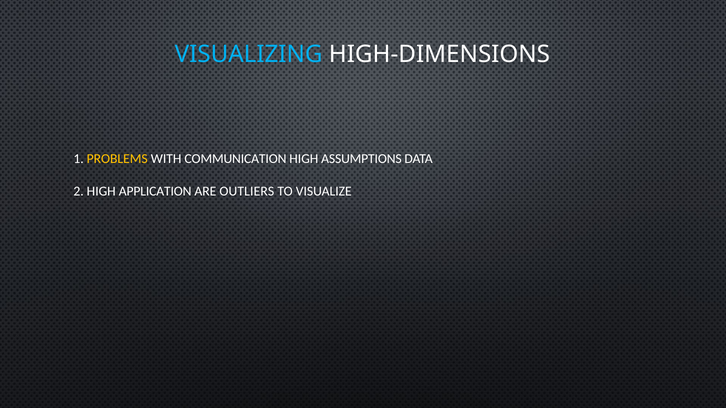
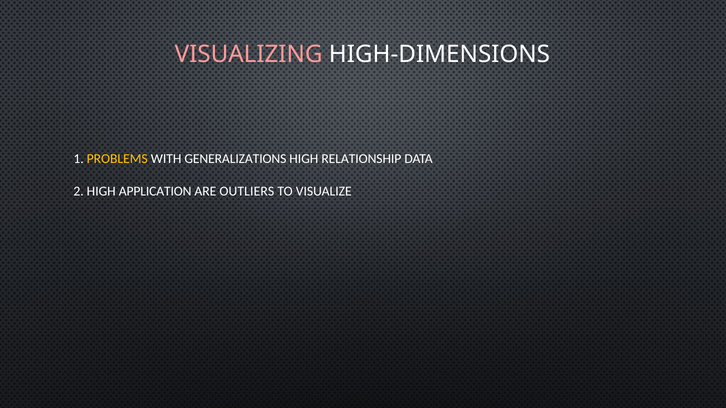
VISUALIZING colour: light blue -> pink (249, 54)
COMMUNICATION: COMMUNICATION -> GENERALIZATIONS (235, 159)
ASSUMPTIONS: ASSUMPTIONS -> RELATIONSHIP (361, 159)
